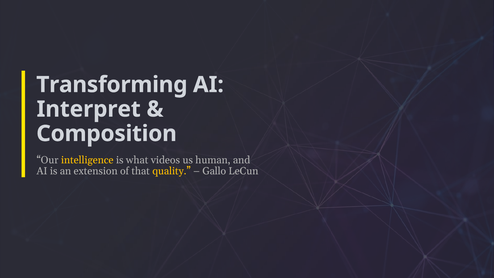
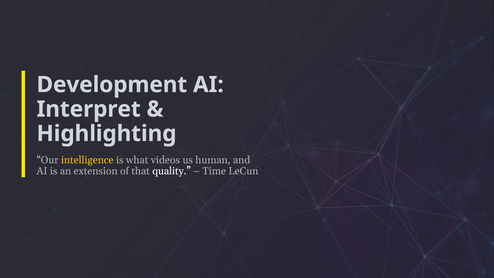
Transforming: Transforming -> Development (112, 85)
Composition: Composition -> Highlighting (107, 134)
quality colour: yellow -> white (171, 171)
Gallo: Gallo -> Time (214, 171)
